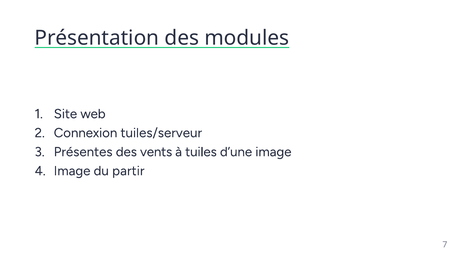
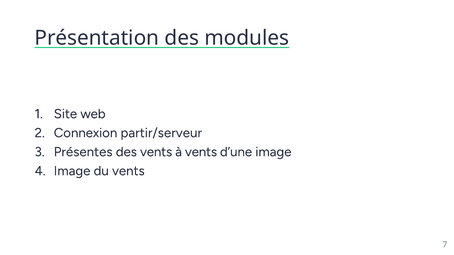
tuiles/serveur: tuiles/serveur -> partir/serveur (161, 133)
à tuiles: tuiles -> vents (201, 152)
du partir: partir -> vents (128, 171)
